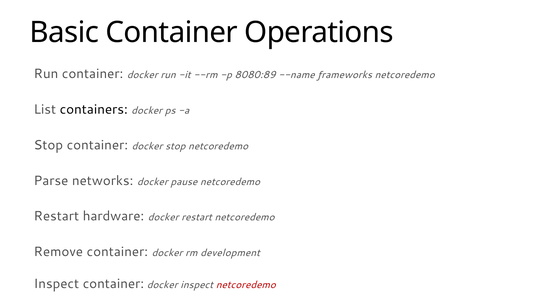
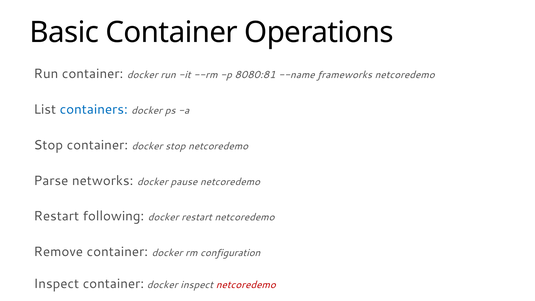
8080:89: 8080:89 -> 8080:81 (255, 75)
containers colour: black -> blue (94, 109)
hardware: hardware -> following (113, 216)
development: development -> configuration (230, 253)
